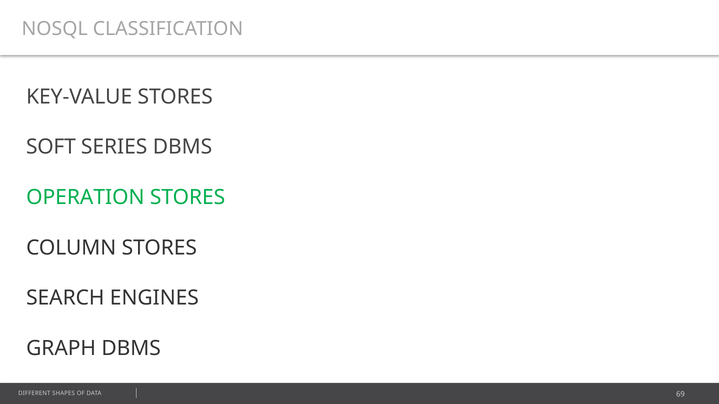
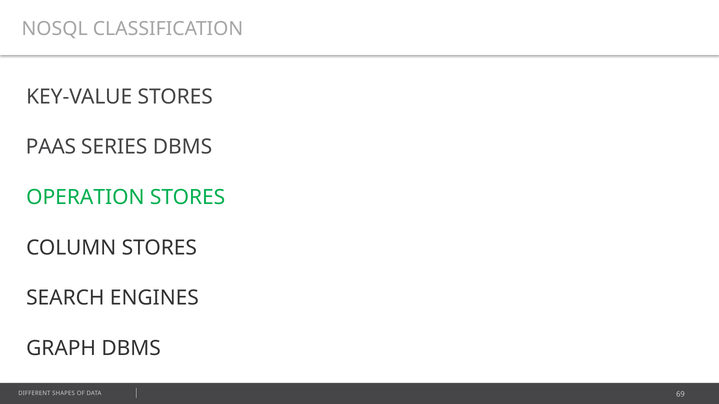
SOFT: SOFT -> PAAS (51, 147)
